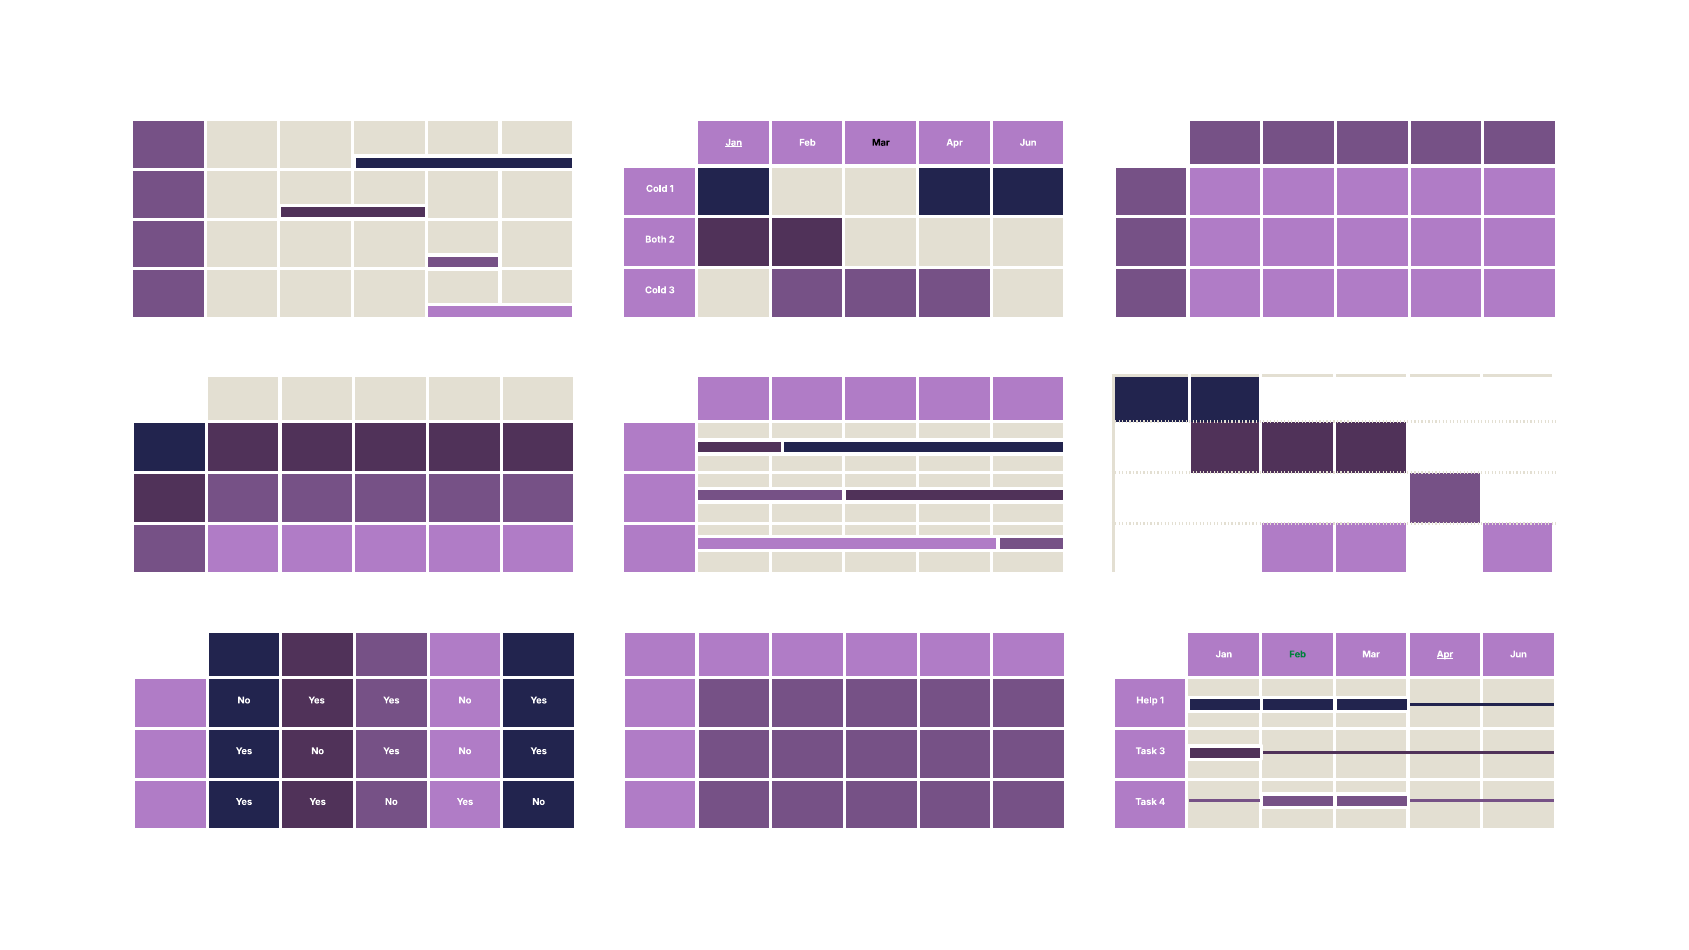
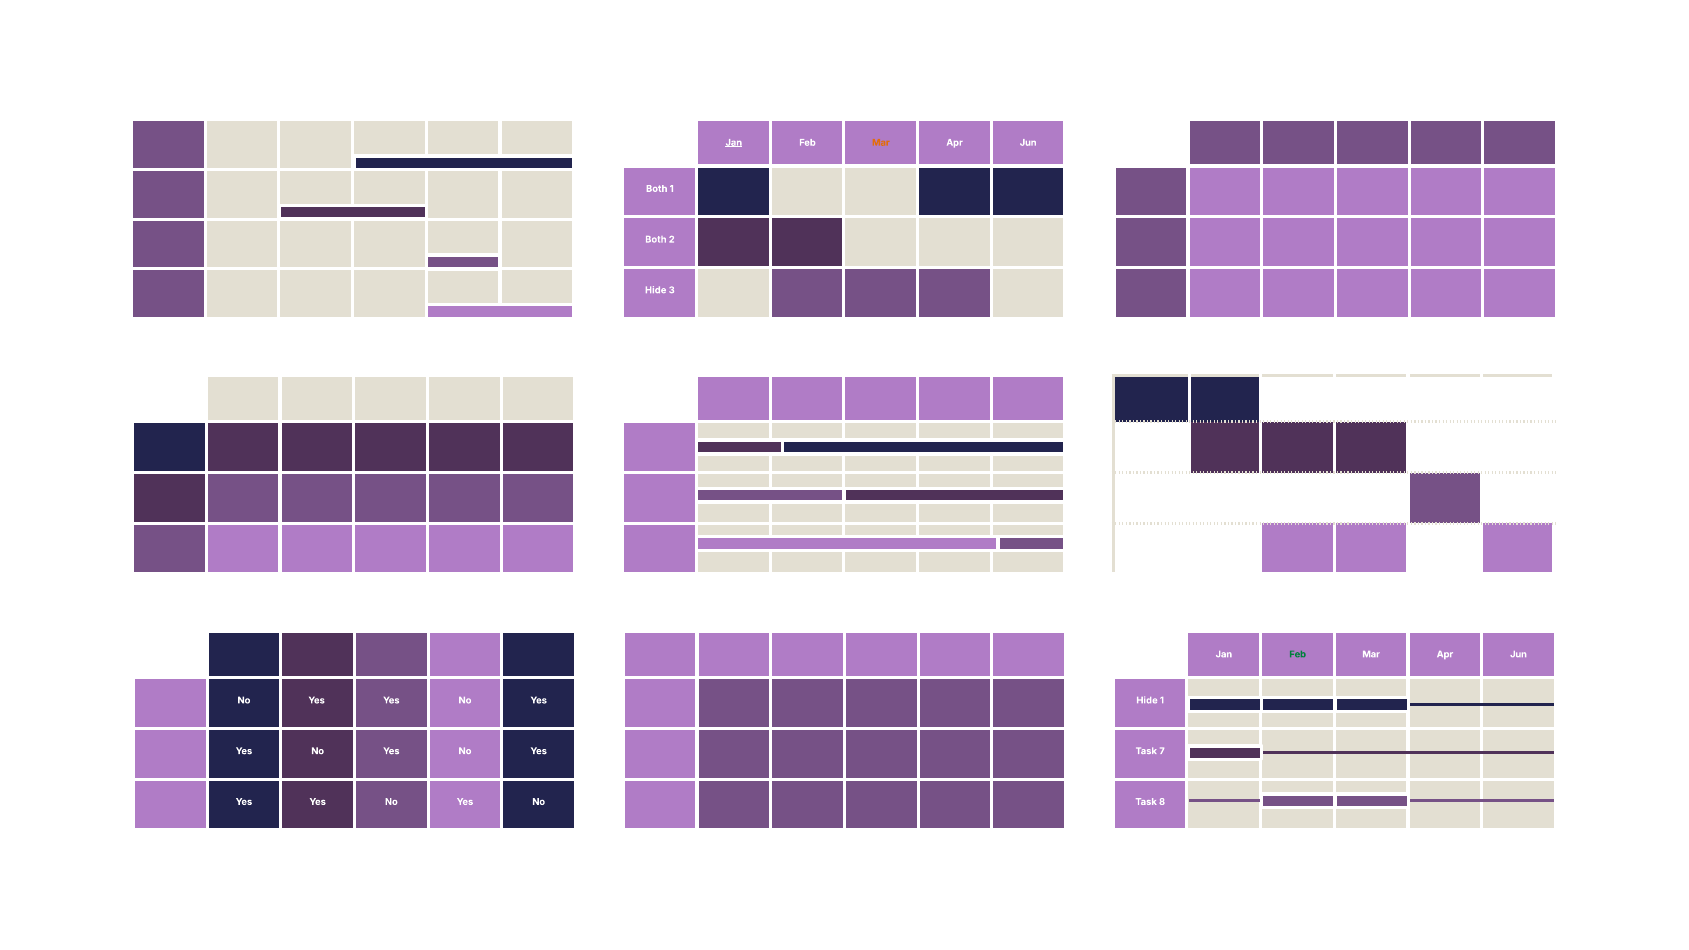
Mar colour: black -> orange (881, 143)
Cold: Cold -> Both (657, 189)
Cold: Cold -> Hide (656, 290)
Apr underline: present -> none (1445, 654)
Help: Help -> Hide (1147, 700)
Task 3: 3 -> 7 (1162, 751)
4: 4 -> 8 (1162, 802)
